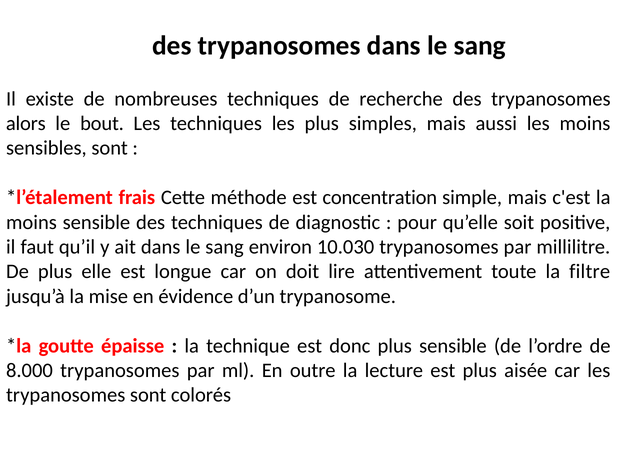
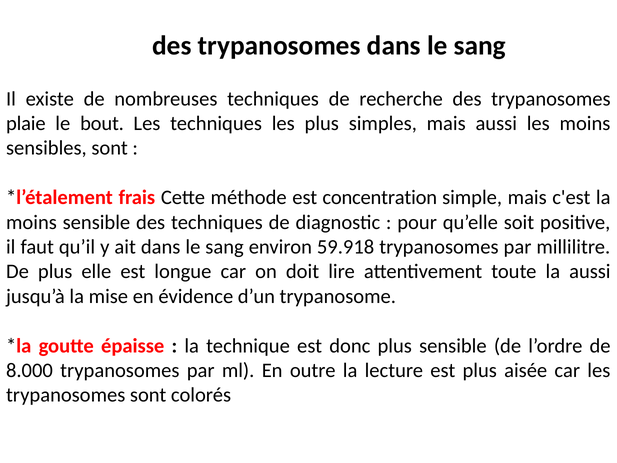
alors: alors -> plaie (26, 123)
10.030: 10.030 -> 59.918 (346, 247)
la filtre: filtre -> aussi (590, 271)
